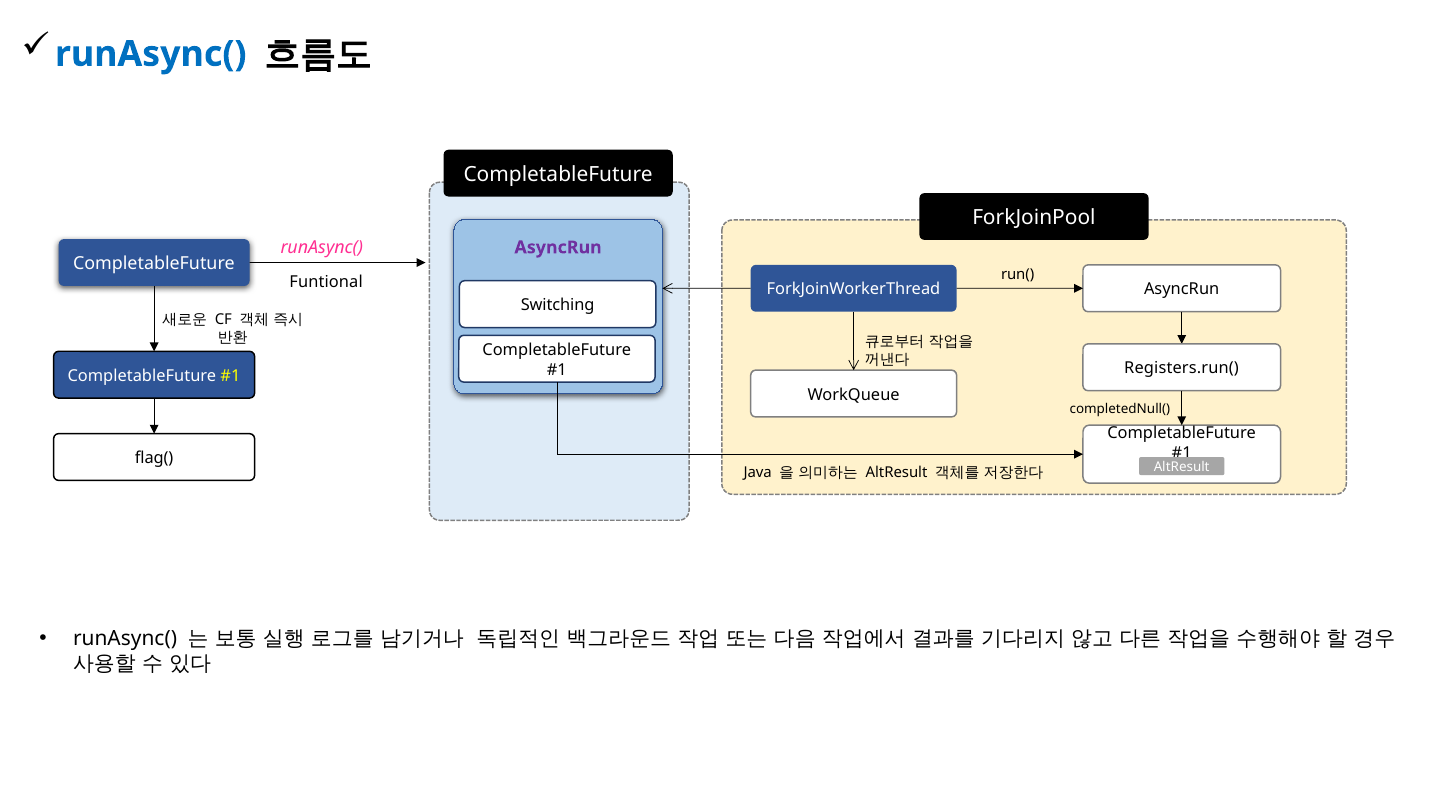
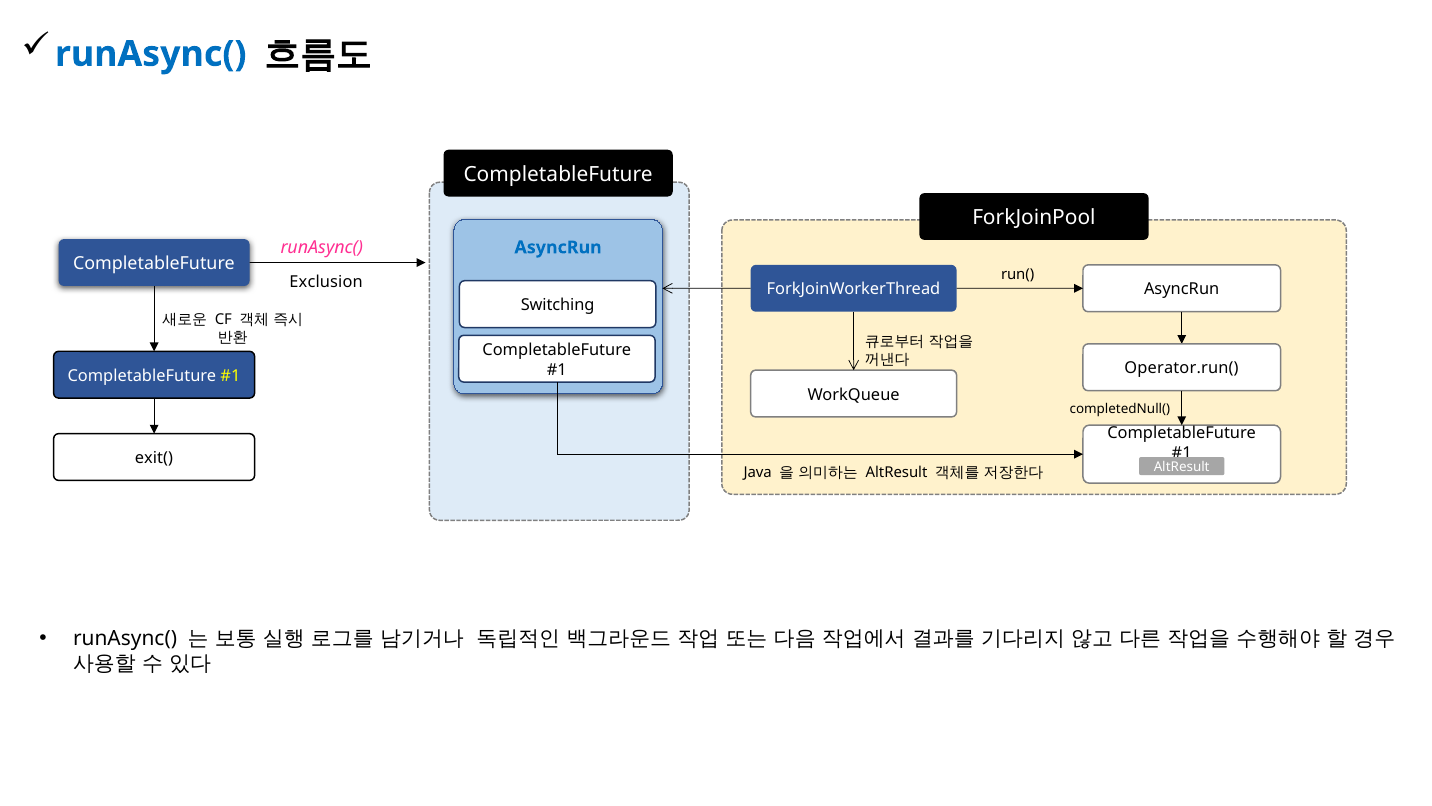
AsyncRun colour: purple -> blue (558, 247)
Funtional: Funtional -> Exclusion (326, 282)
Registers.run(: Registers.run( -> Operator.run( (1182, 368)
flag(: flag( -> exit( (154, 458)
